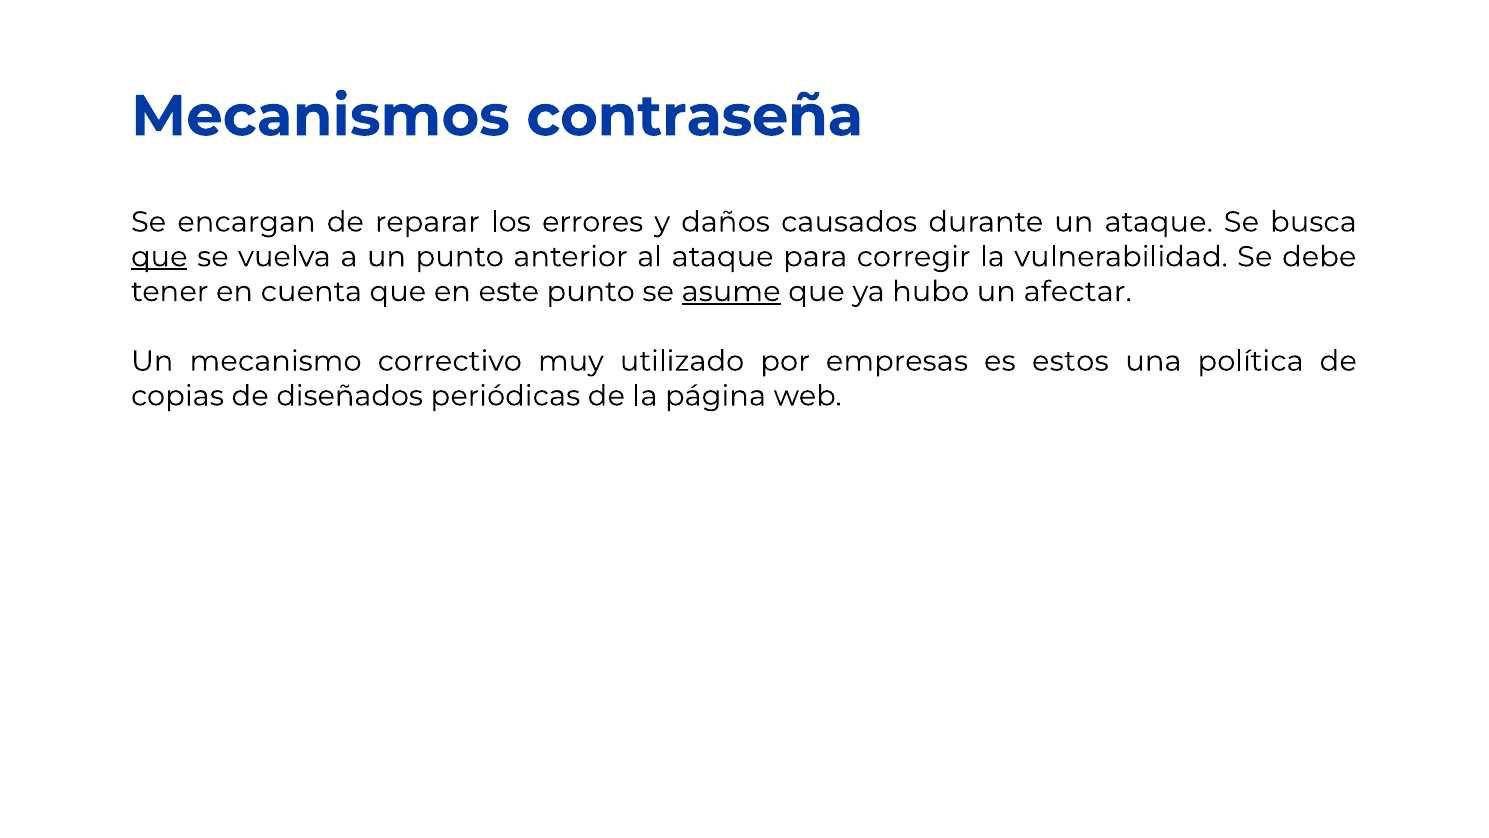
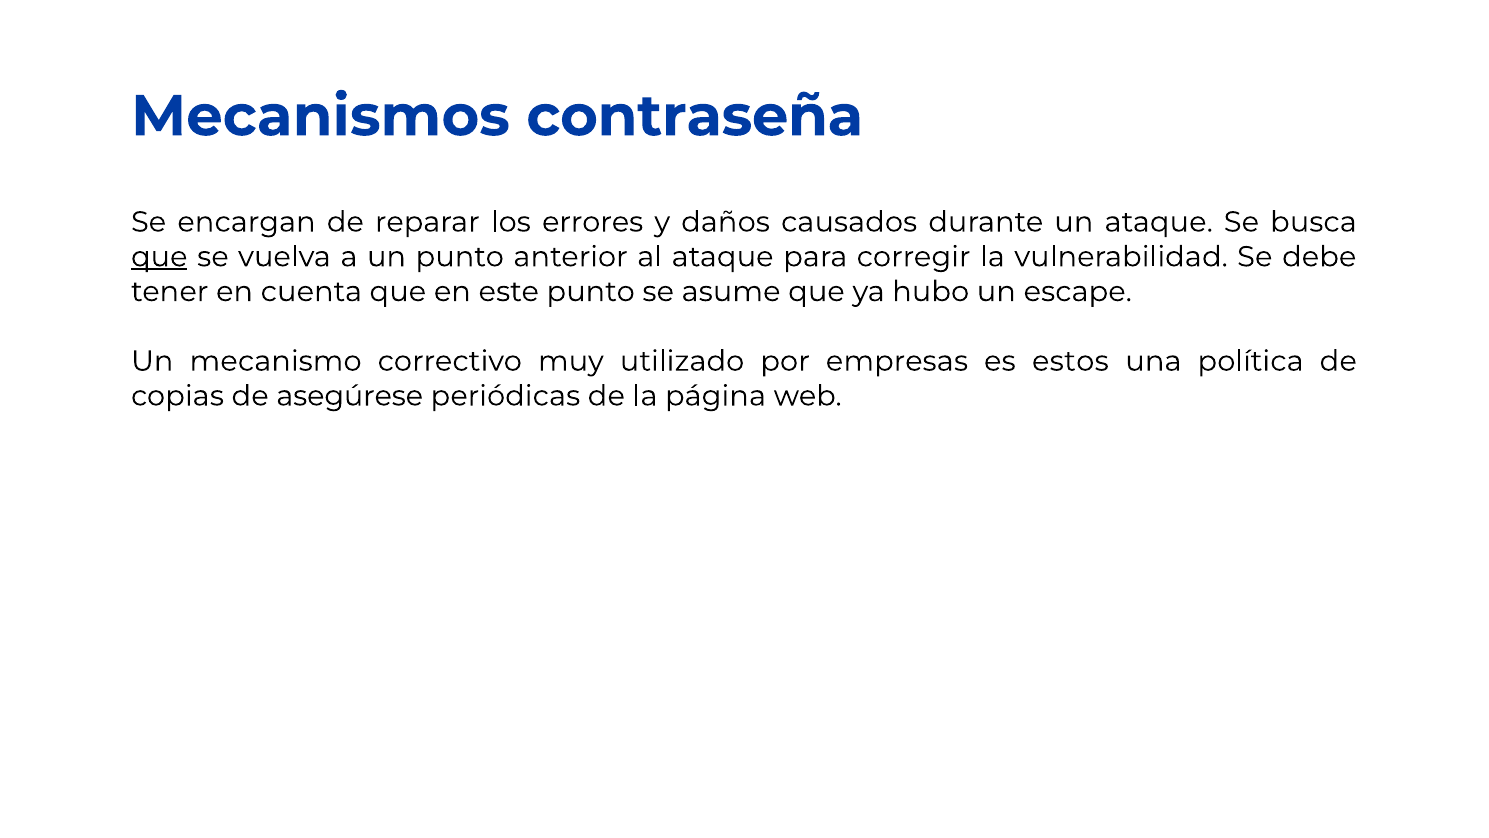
asume underline: present -> none (731, 291)
afectar: afectar -> escape (1078, 291)
diseñados: diseñados -> asegúrese (350, 396)
